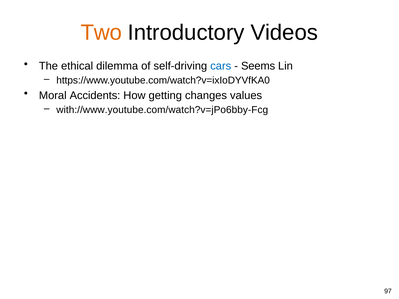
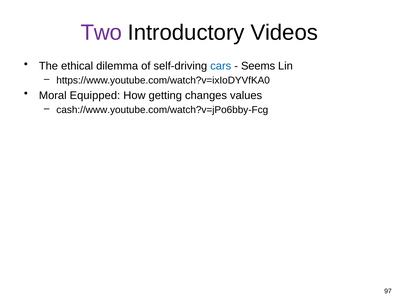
Two colour: orange -> purple (101, 32)
Accidents: Accidents -> Equipped (95, 95)
with://www.youtube.com/watch?v=jPo6bby-Fcg: with://www.youtube.com/watch?v=jPo6bby-Fcg -> cash://www.youtube.com/watch?v=jPo6bby-Fcg (162, 110)
